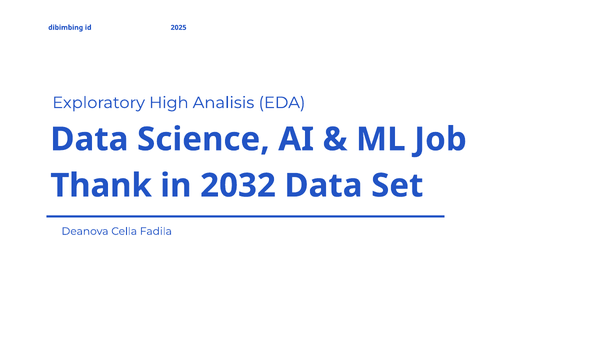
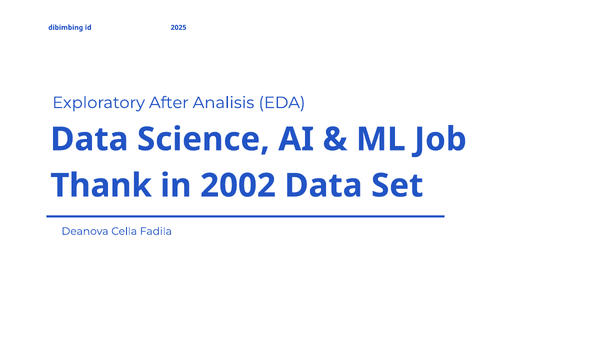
High: High -> After (169, 103)
2032: 2032 -> 2002 (238, 186)
